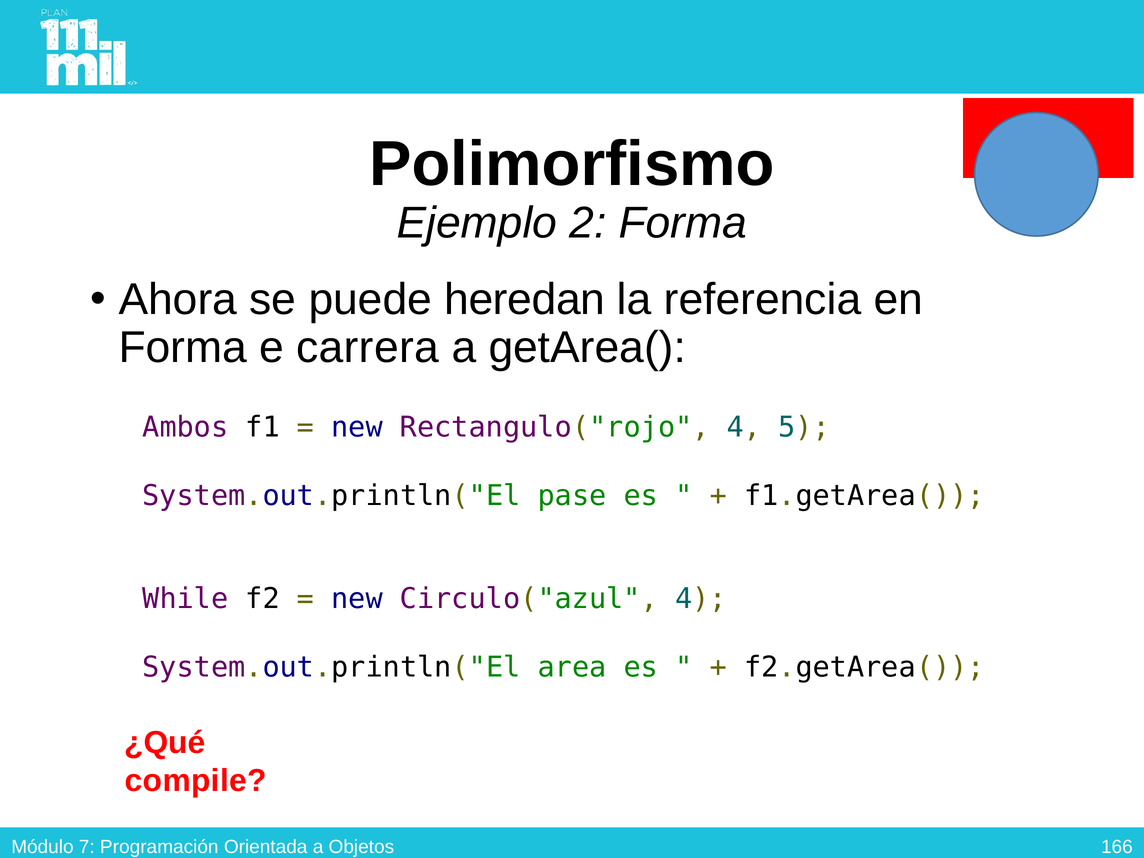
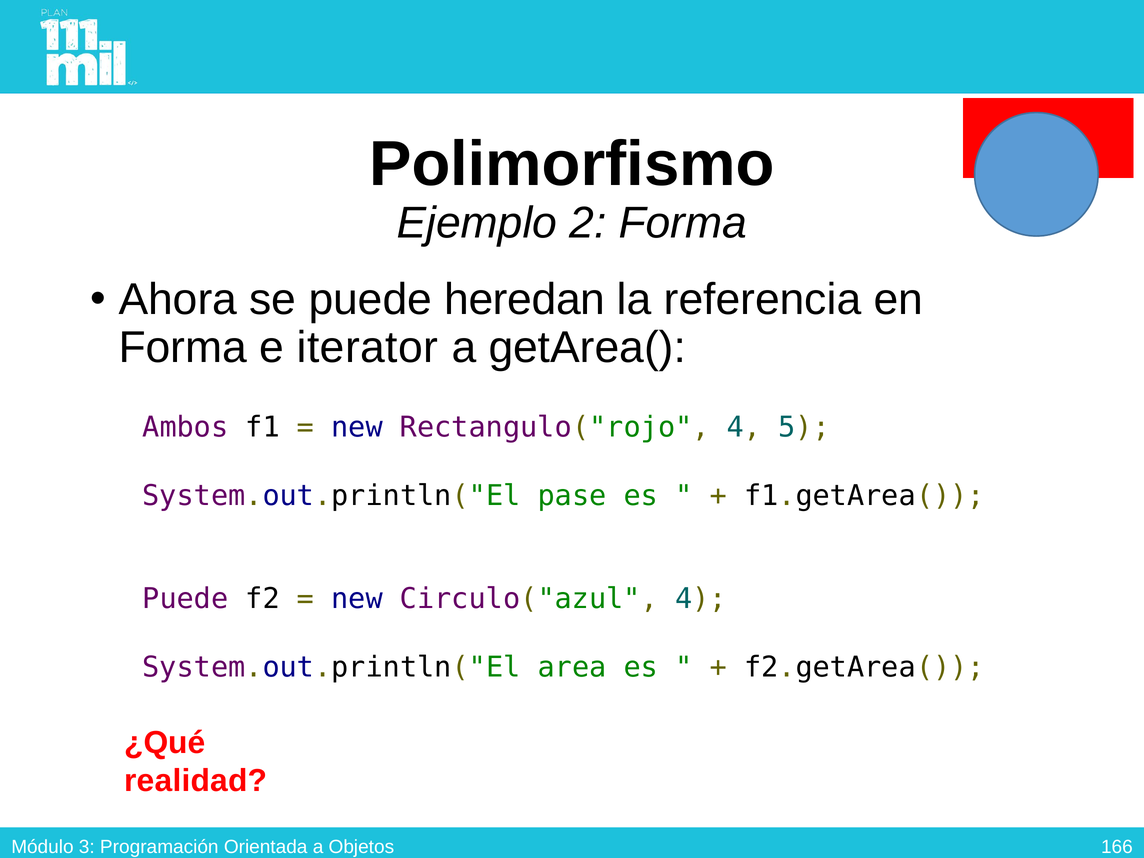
carrera: carrera -> iterator (368, 348)
While: While -> Puede (185, 599)
compile: compile -> realidad (196, 781)
7: 7 -> 3 (87, 847)
